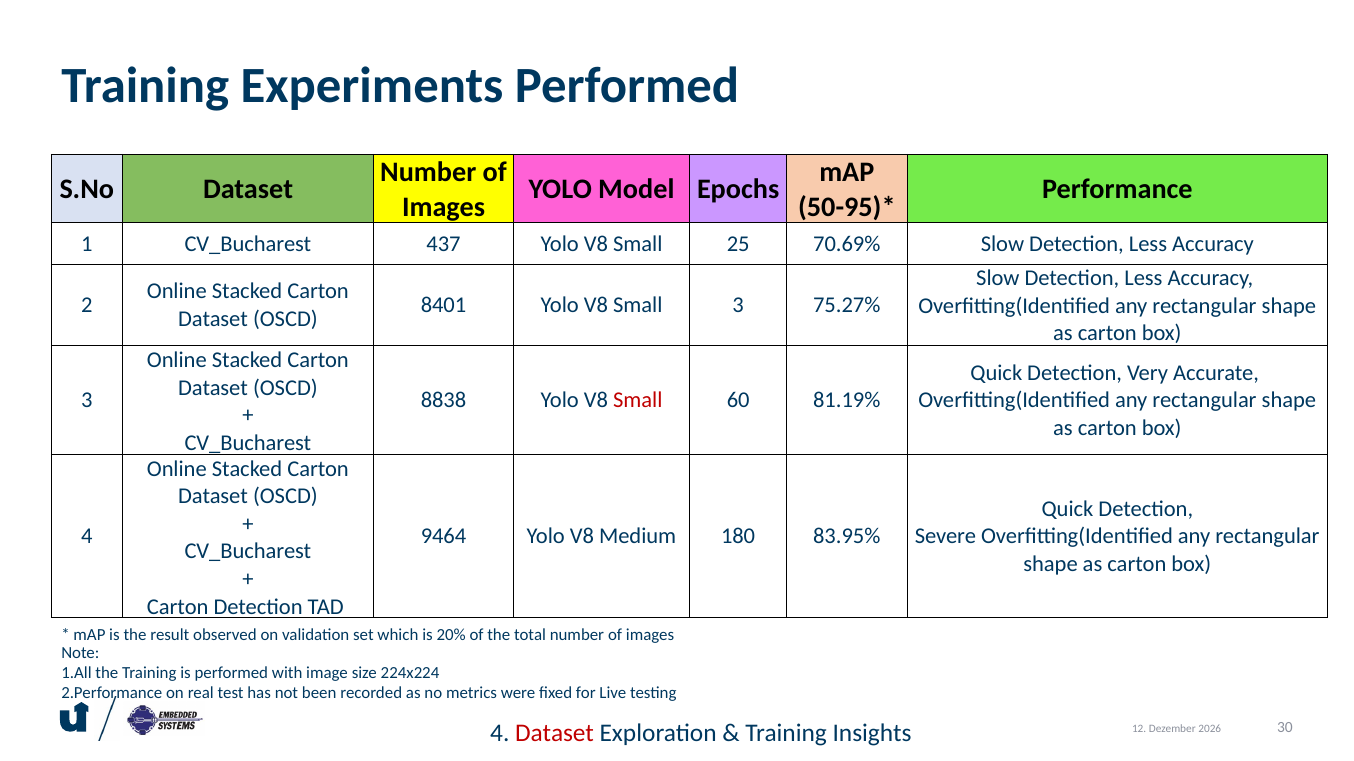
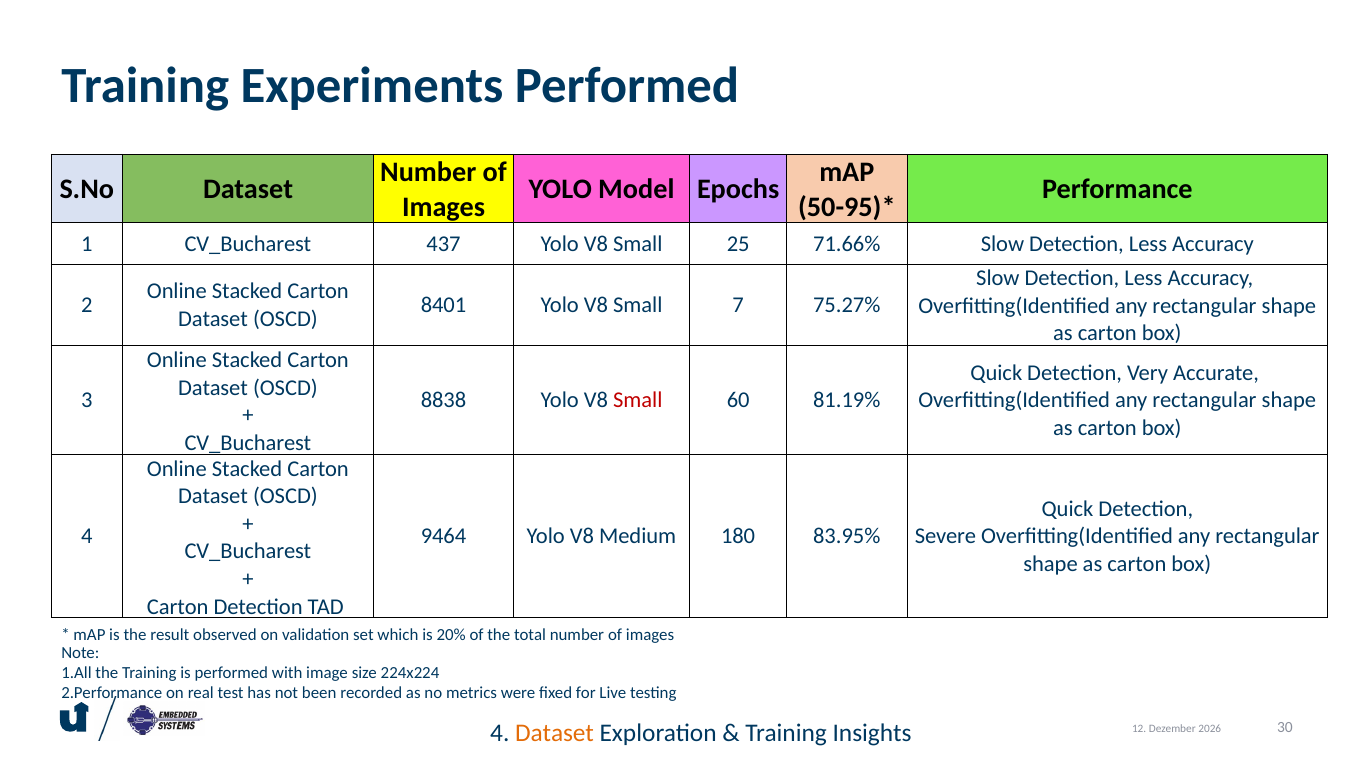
70.69%: 70.69% -> 71.66% (847, 244)
Small 3: 3 -> 7 (738, 306)
Dataset colour: red -> orange (555, 734)
